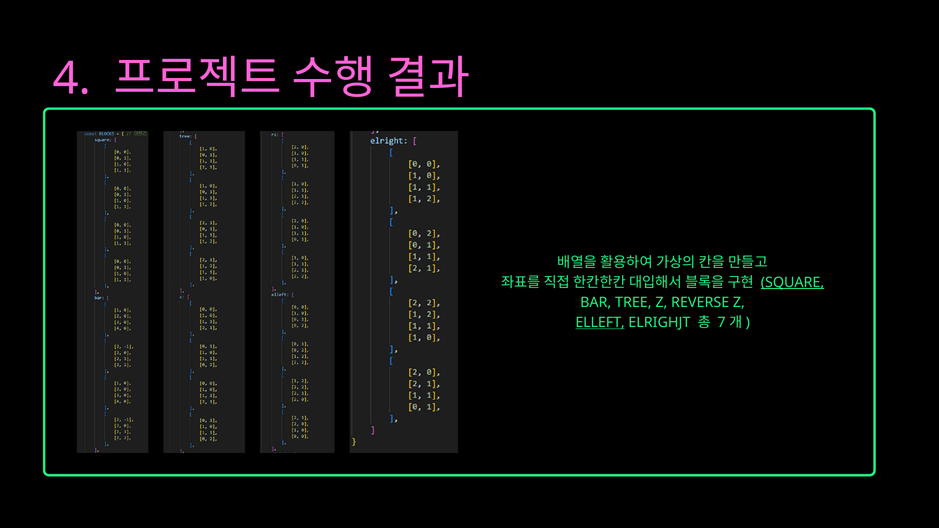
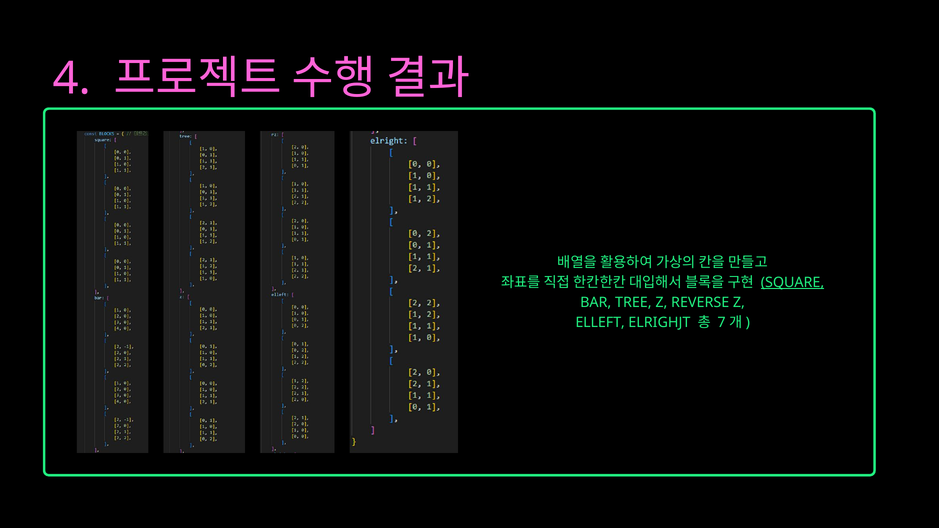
ELLEFT underline: present -> none (600, 323)
